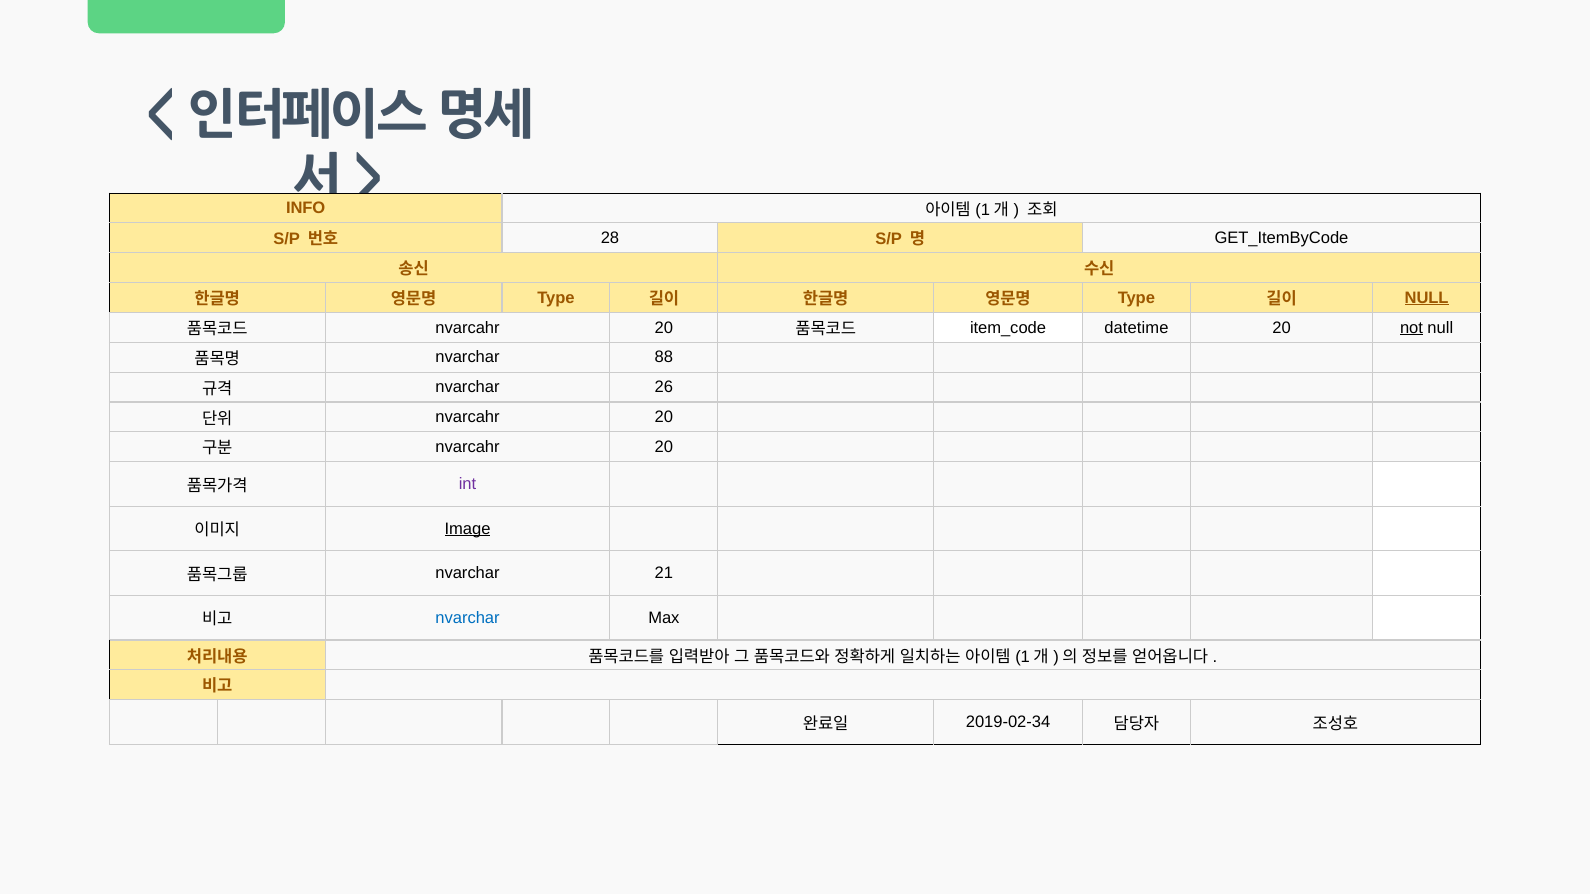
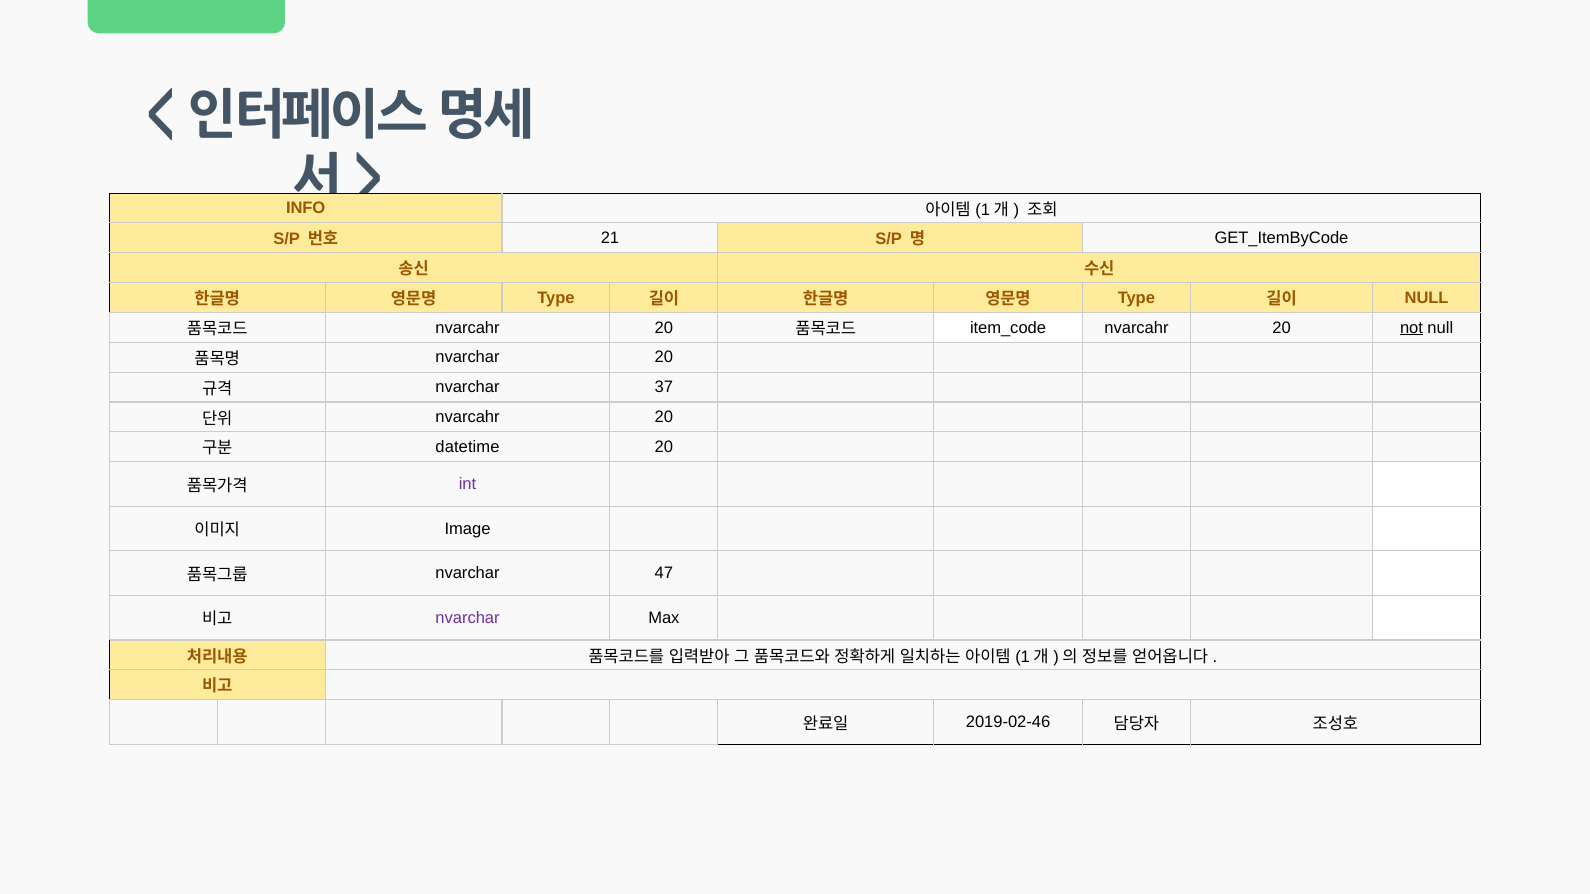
28: 28 -> 21 (610, 238)
NULL underline: present -> none (1427, 298)
datetime: datetime -> nvarcahr (1137, 328)
nvarchar 88: 88 -> 20 (664, 358)
26: 26 -> 37 (664, 387)
nvarcahr: nvarcahr -> datetime (468, 447)
Image underline: present -> none (468, 529)
21: 21 -> 47 (664, 574)
nvarchar colour: blue -> purple (468, 618)
2019-02-34: 2019-02-34 -> 2019-02-46 (1008, 723)
